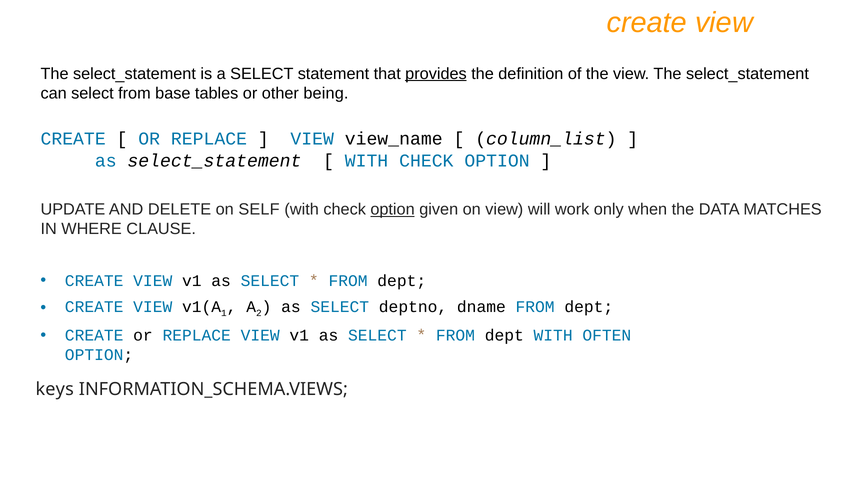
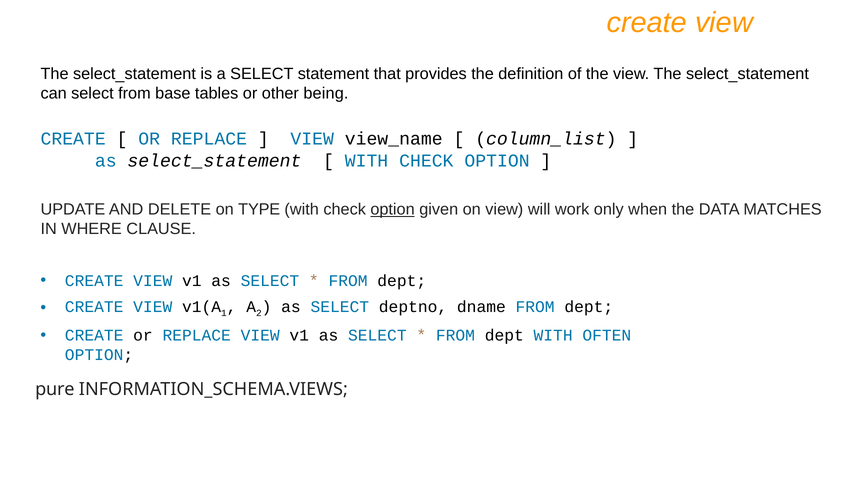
provides underline: present -> none (436, 74)
SELF: SELF -> TYPE (259, 210)
keys: keys -> pure (55, 390)
